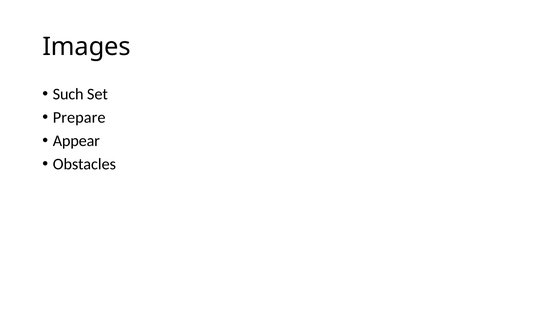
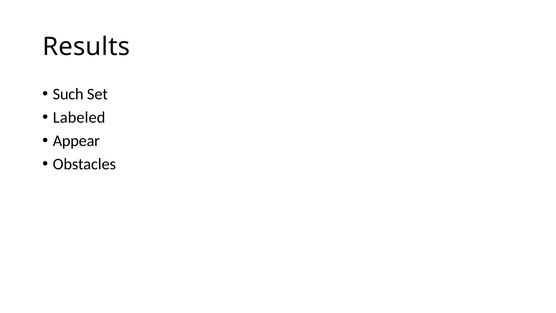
Images: Images -> Results (86, 47)
Prepare: Prepare -> Labeled (79, 117)
